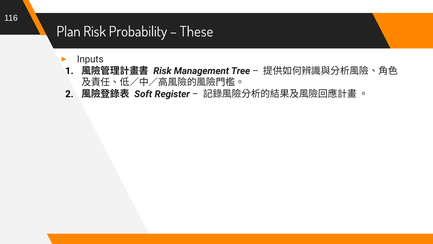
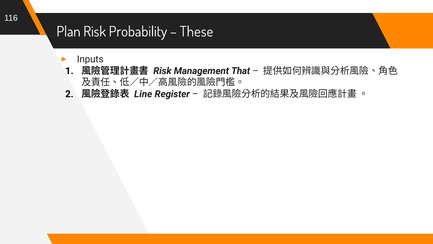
Tree: Tree -> That (241, 71)
Soft: Soft -> Line (143, 94)
